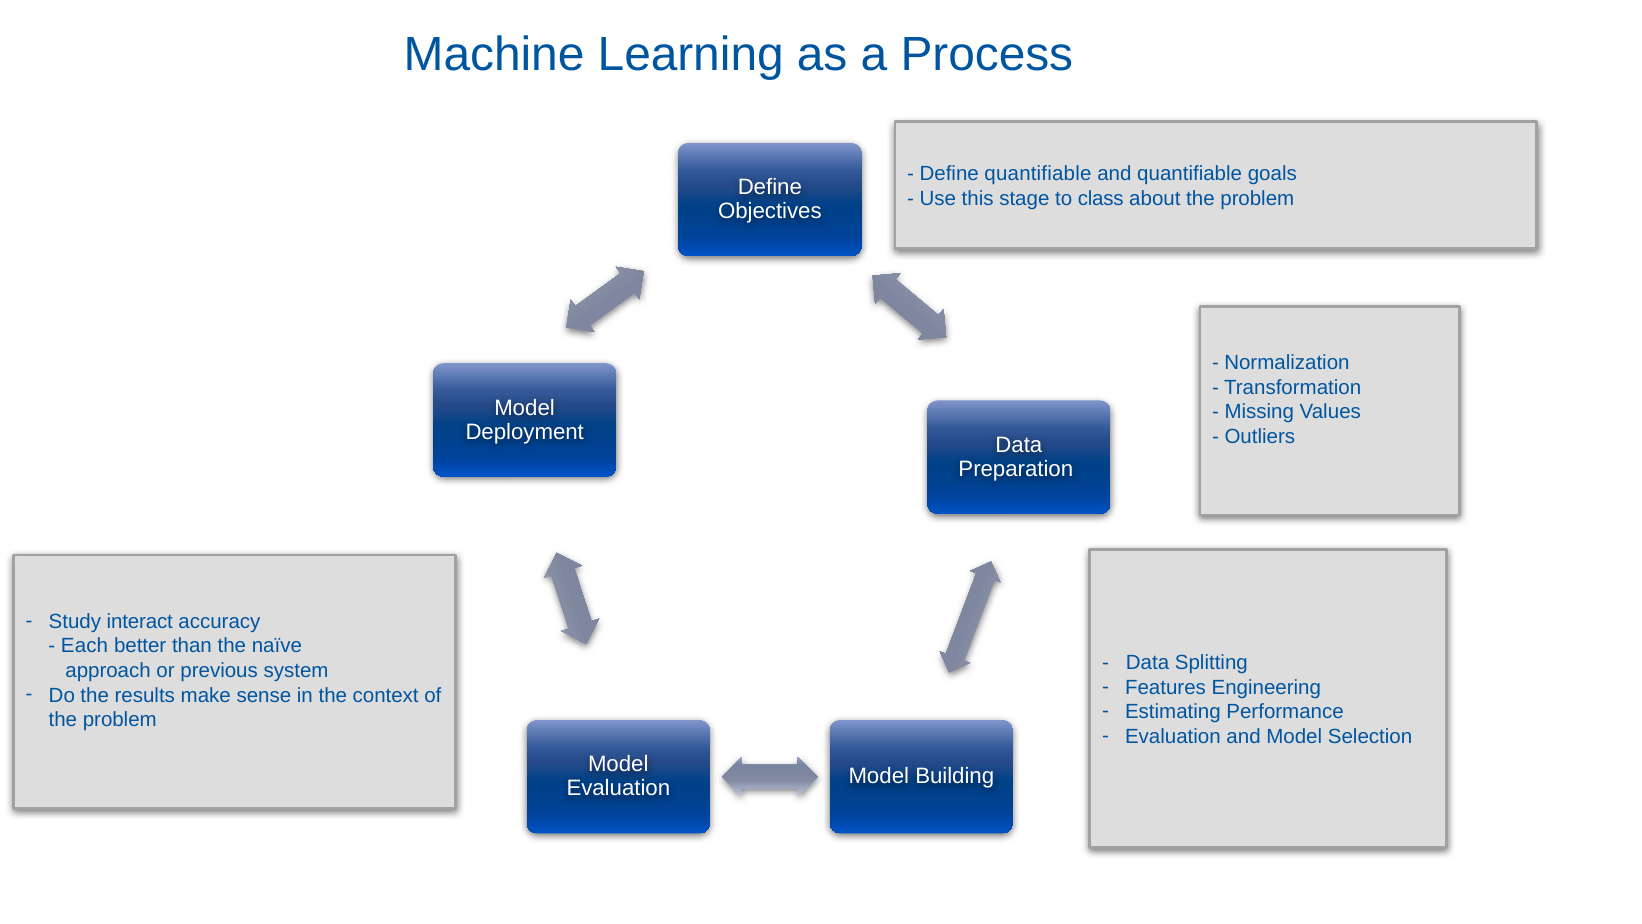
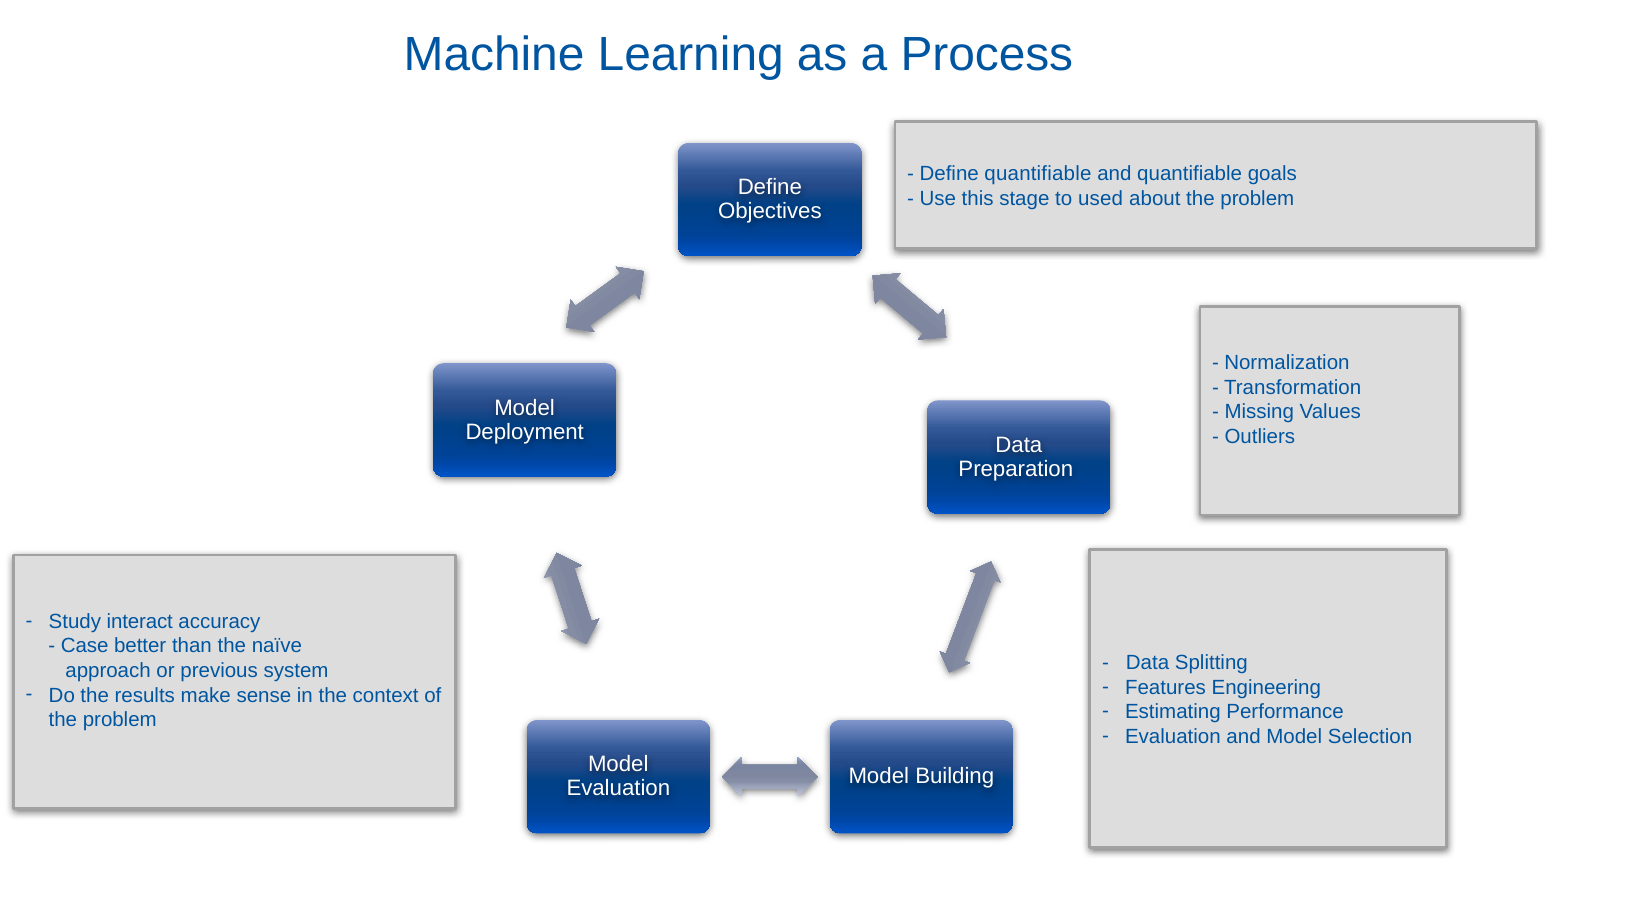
class: class -> used (1101, 199)
Each: Each -> Case (85, 646)
